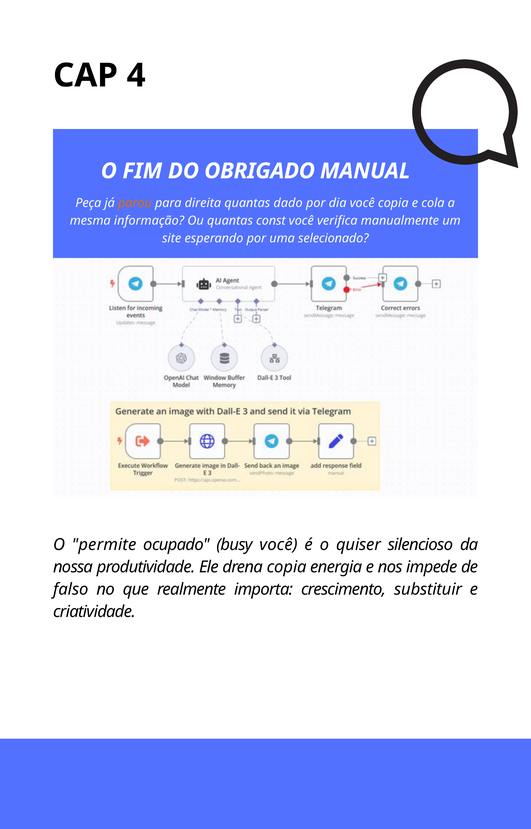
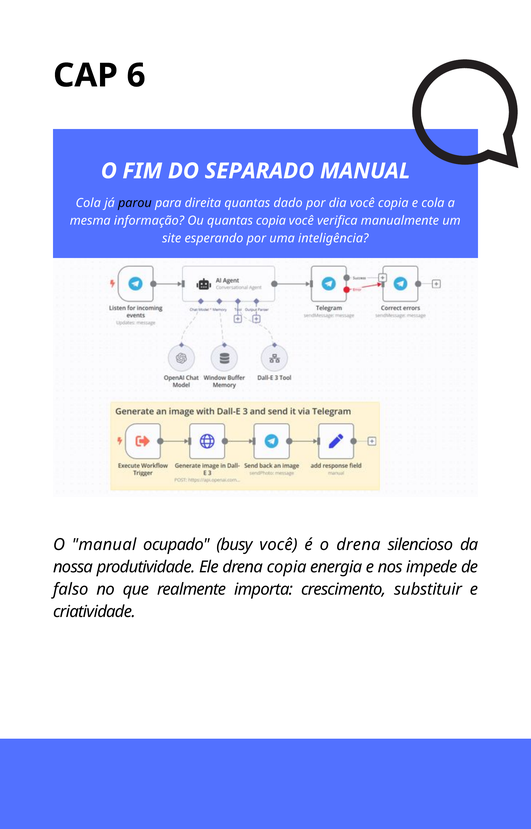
4: 4 -> 6 (136, 76)
OBRIGADO: OBRIGADO -> SEPARADO (259, 171)
Peça: Peça -> Cola (88, 203)
parou colour: orange -> black (135, 203)
quantas const: const -> copia (271, 221)
selecionado: selecionado -> inteligência (333, 238)
O permite: permite -> manual (104, 545)
o quiser: quiser -> drena (358, 545)
